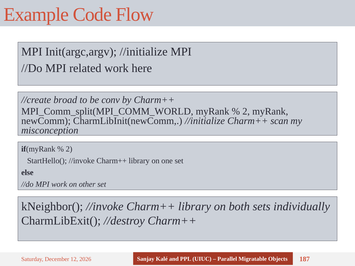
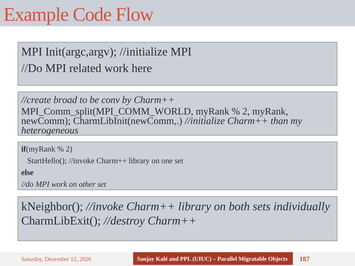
scan: scan -> than (279, 121)
misconception: misconception -> heterogeneous (50, 130)
